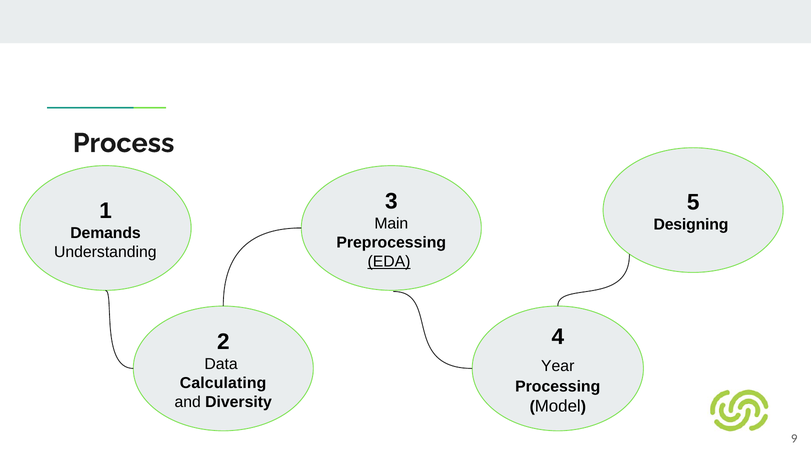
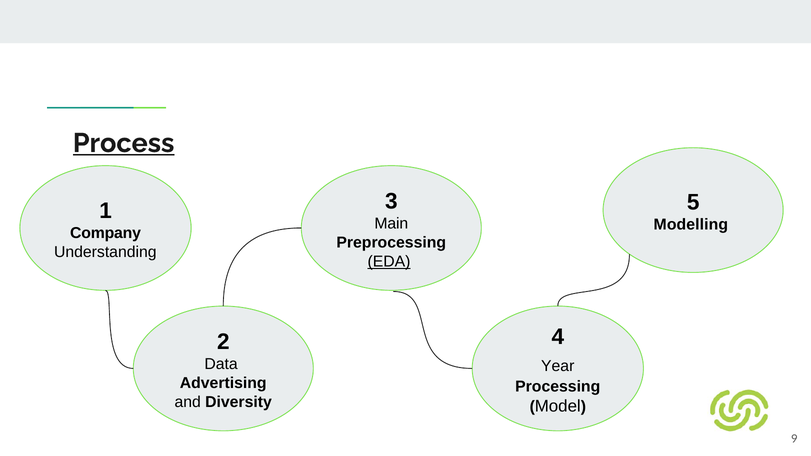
Process underline: none -> present (124, 143)
Designing: Designing -> Modelling (691, 225)
Demands: Demands -> Company (106, 233)
Calculating: Calculating -> Advertising (223, 383)
